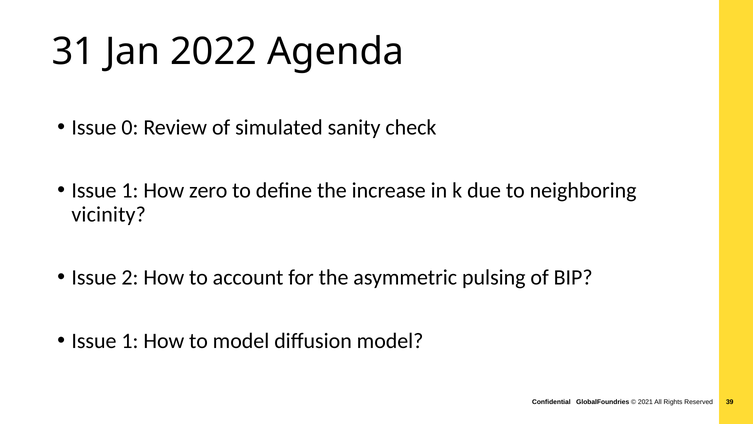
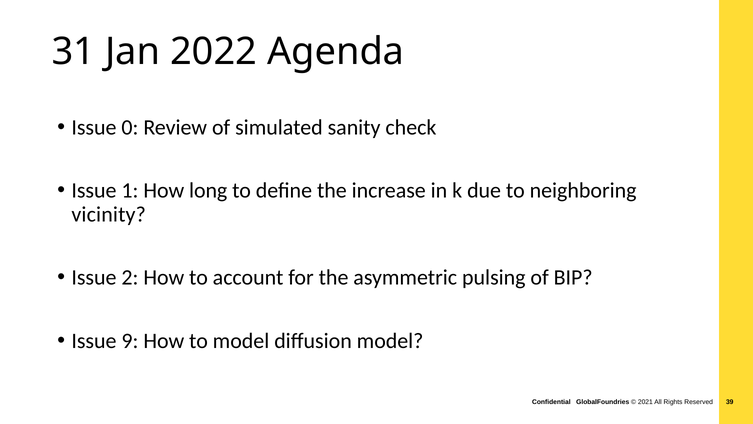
zero: zero -> long (208, 190)
1: 1 -> 9 (130, 340)
